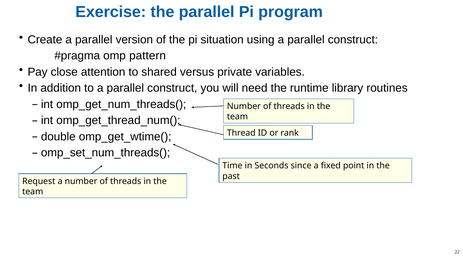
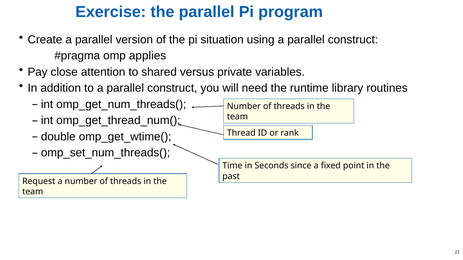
pattern: pattern -> applies (148, 56)
